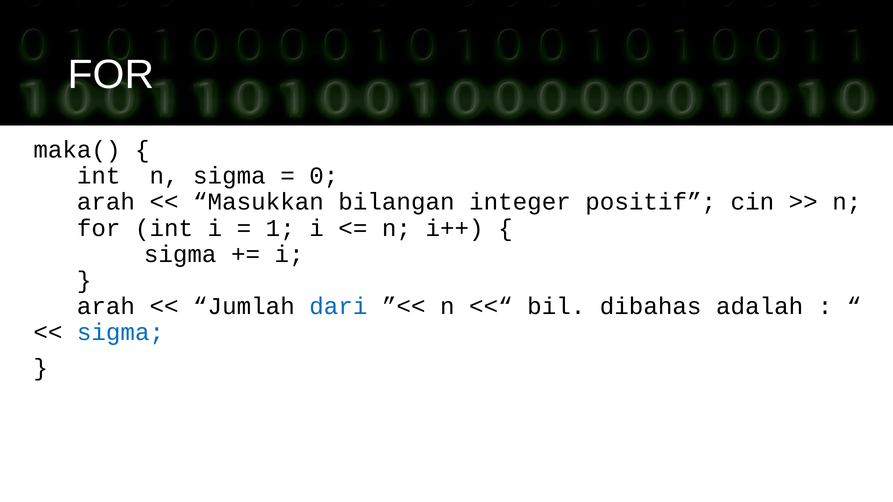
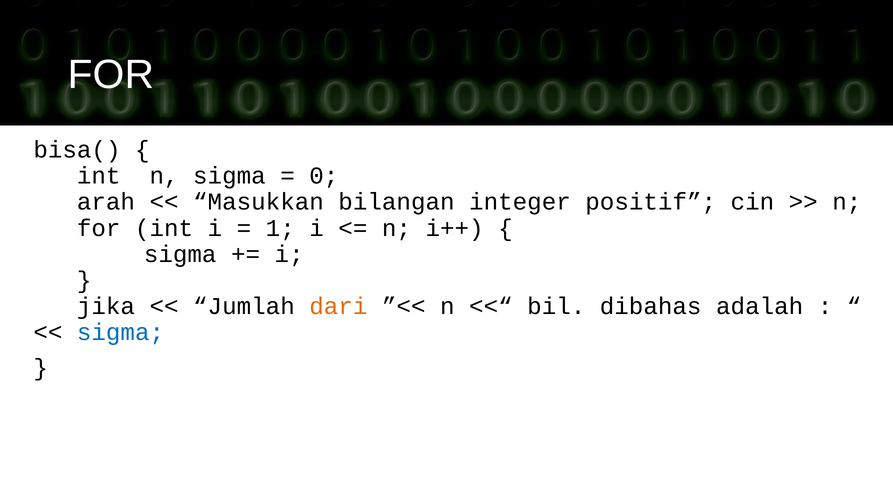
maka(: maka( -> bisa( (77, 150)
arah: arah -> jika (106, 307)
dari colour: blue -> orange (338, 307)
